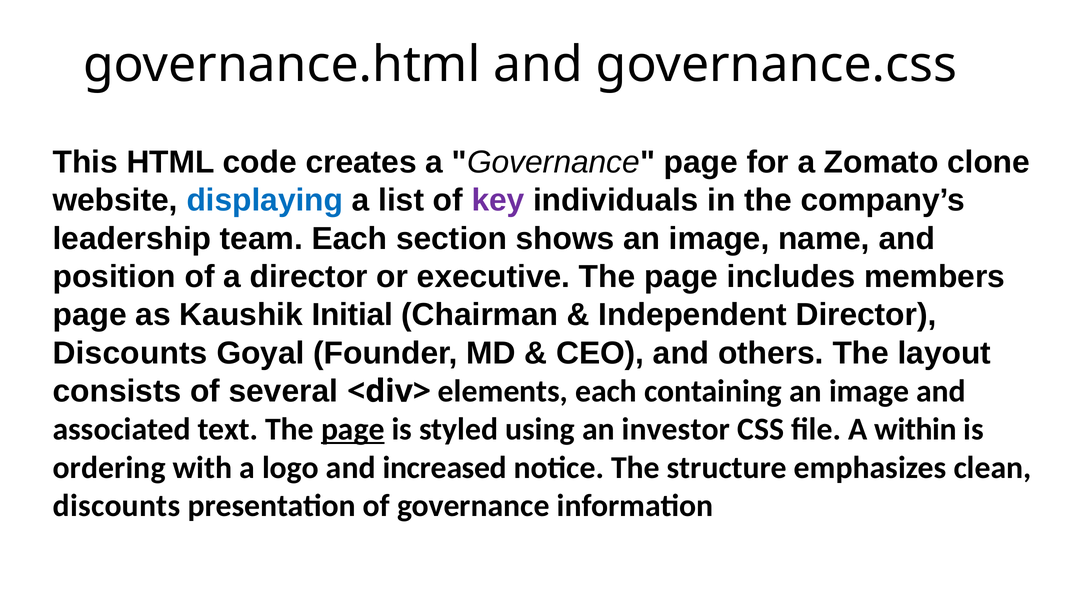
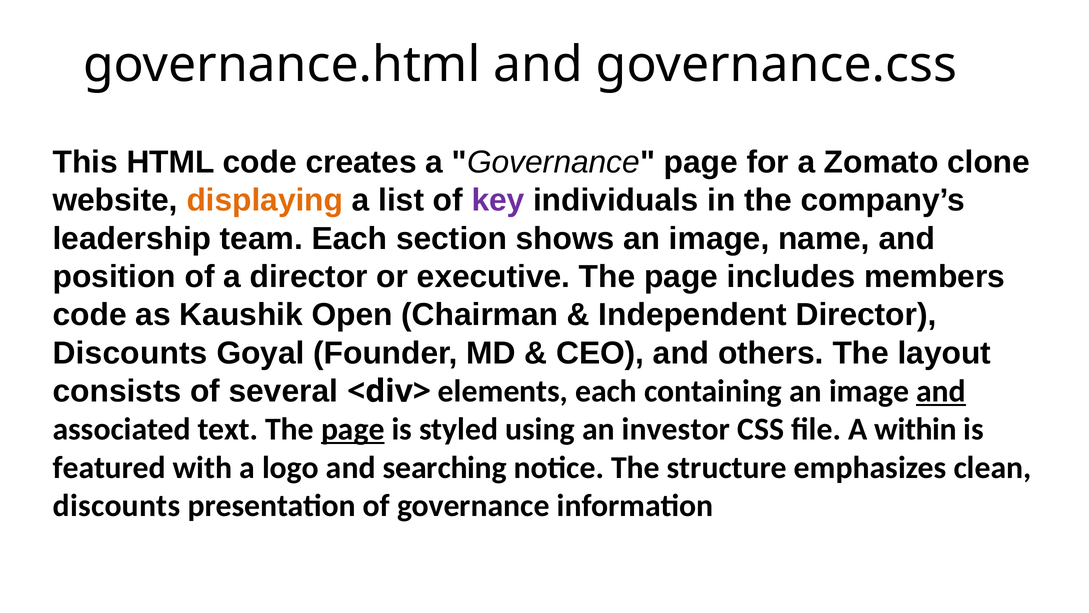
displaying colour: blue -> orange (265, 200)
page: page -> code (90, 315)
Initial: Initial -> Open (352, 315)
and underline: none -> present (941, 391)
ordering: ordering -> featured (109, 467)
increased: increased -> searching (445, 467)
